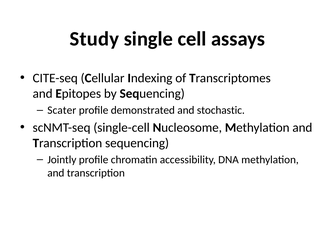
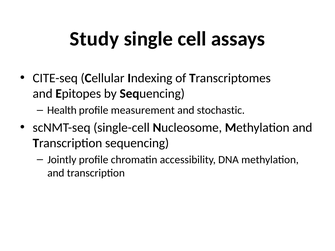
Scater: Scater -> Health (62, 110)
demonstrated: demonstrated -> measurement (143, 110)
